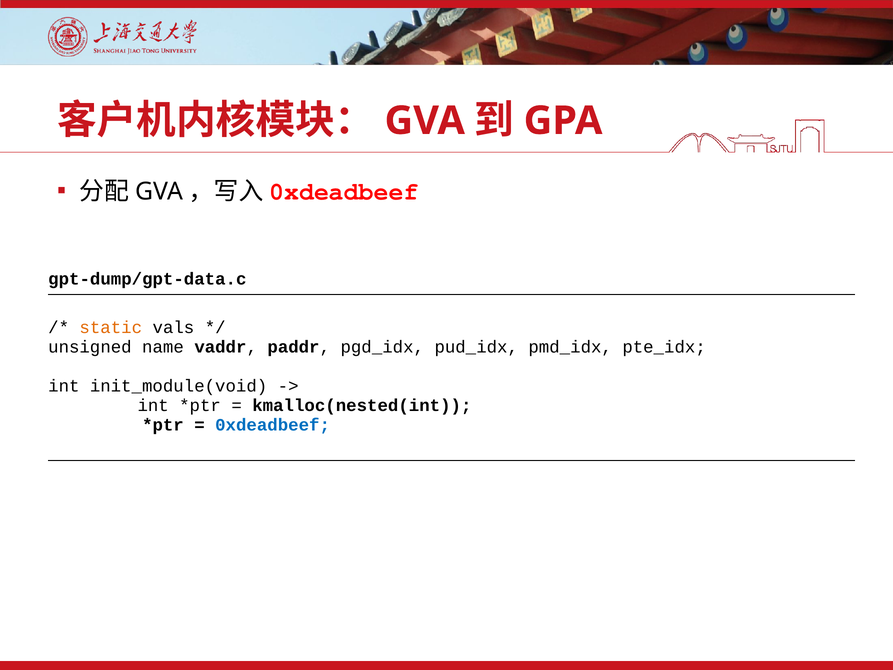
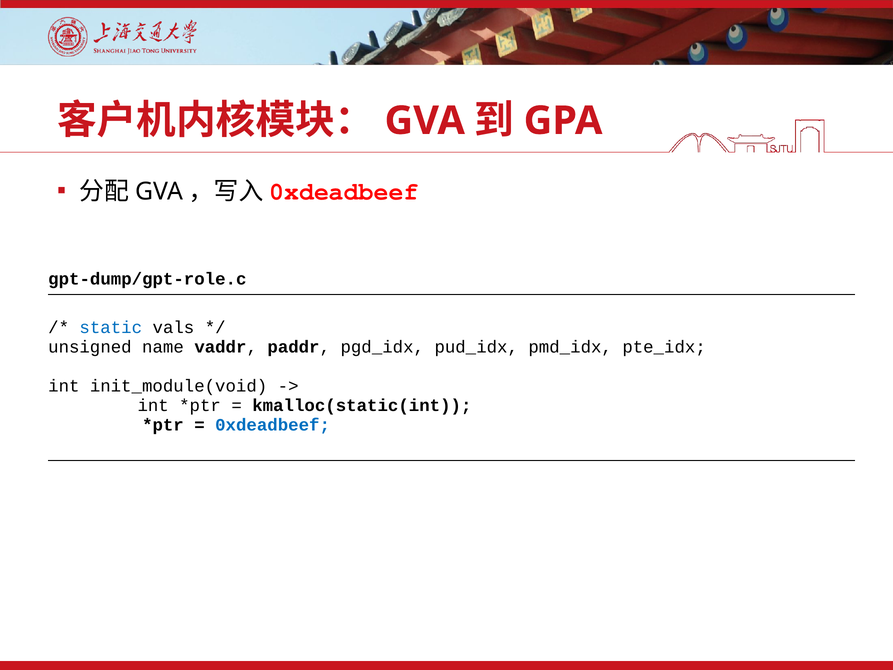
gpt-dump/gpt-data.c: gpt-dump/gpt-data.c -> gpt-dump/gpt-role.c (147, 279)
static colour: orange -> blue (111, 327)
kmalloc(nested(int: kmalloc(nested(int -> kmalloc(static(int (362, 405)
